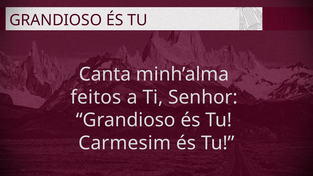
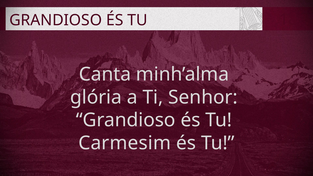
feitos: feitos -> glória (96, 97)
